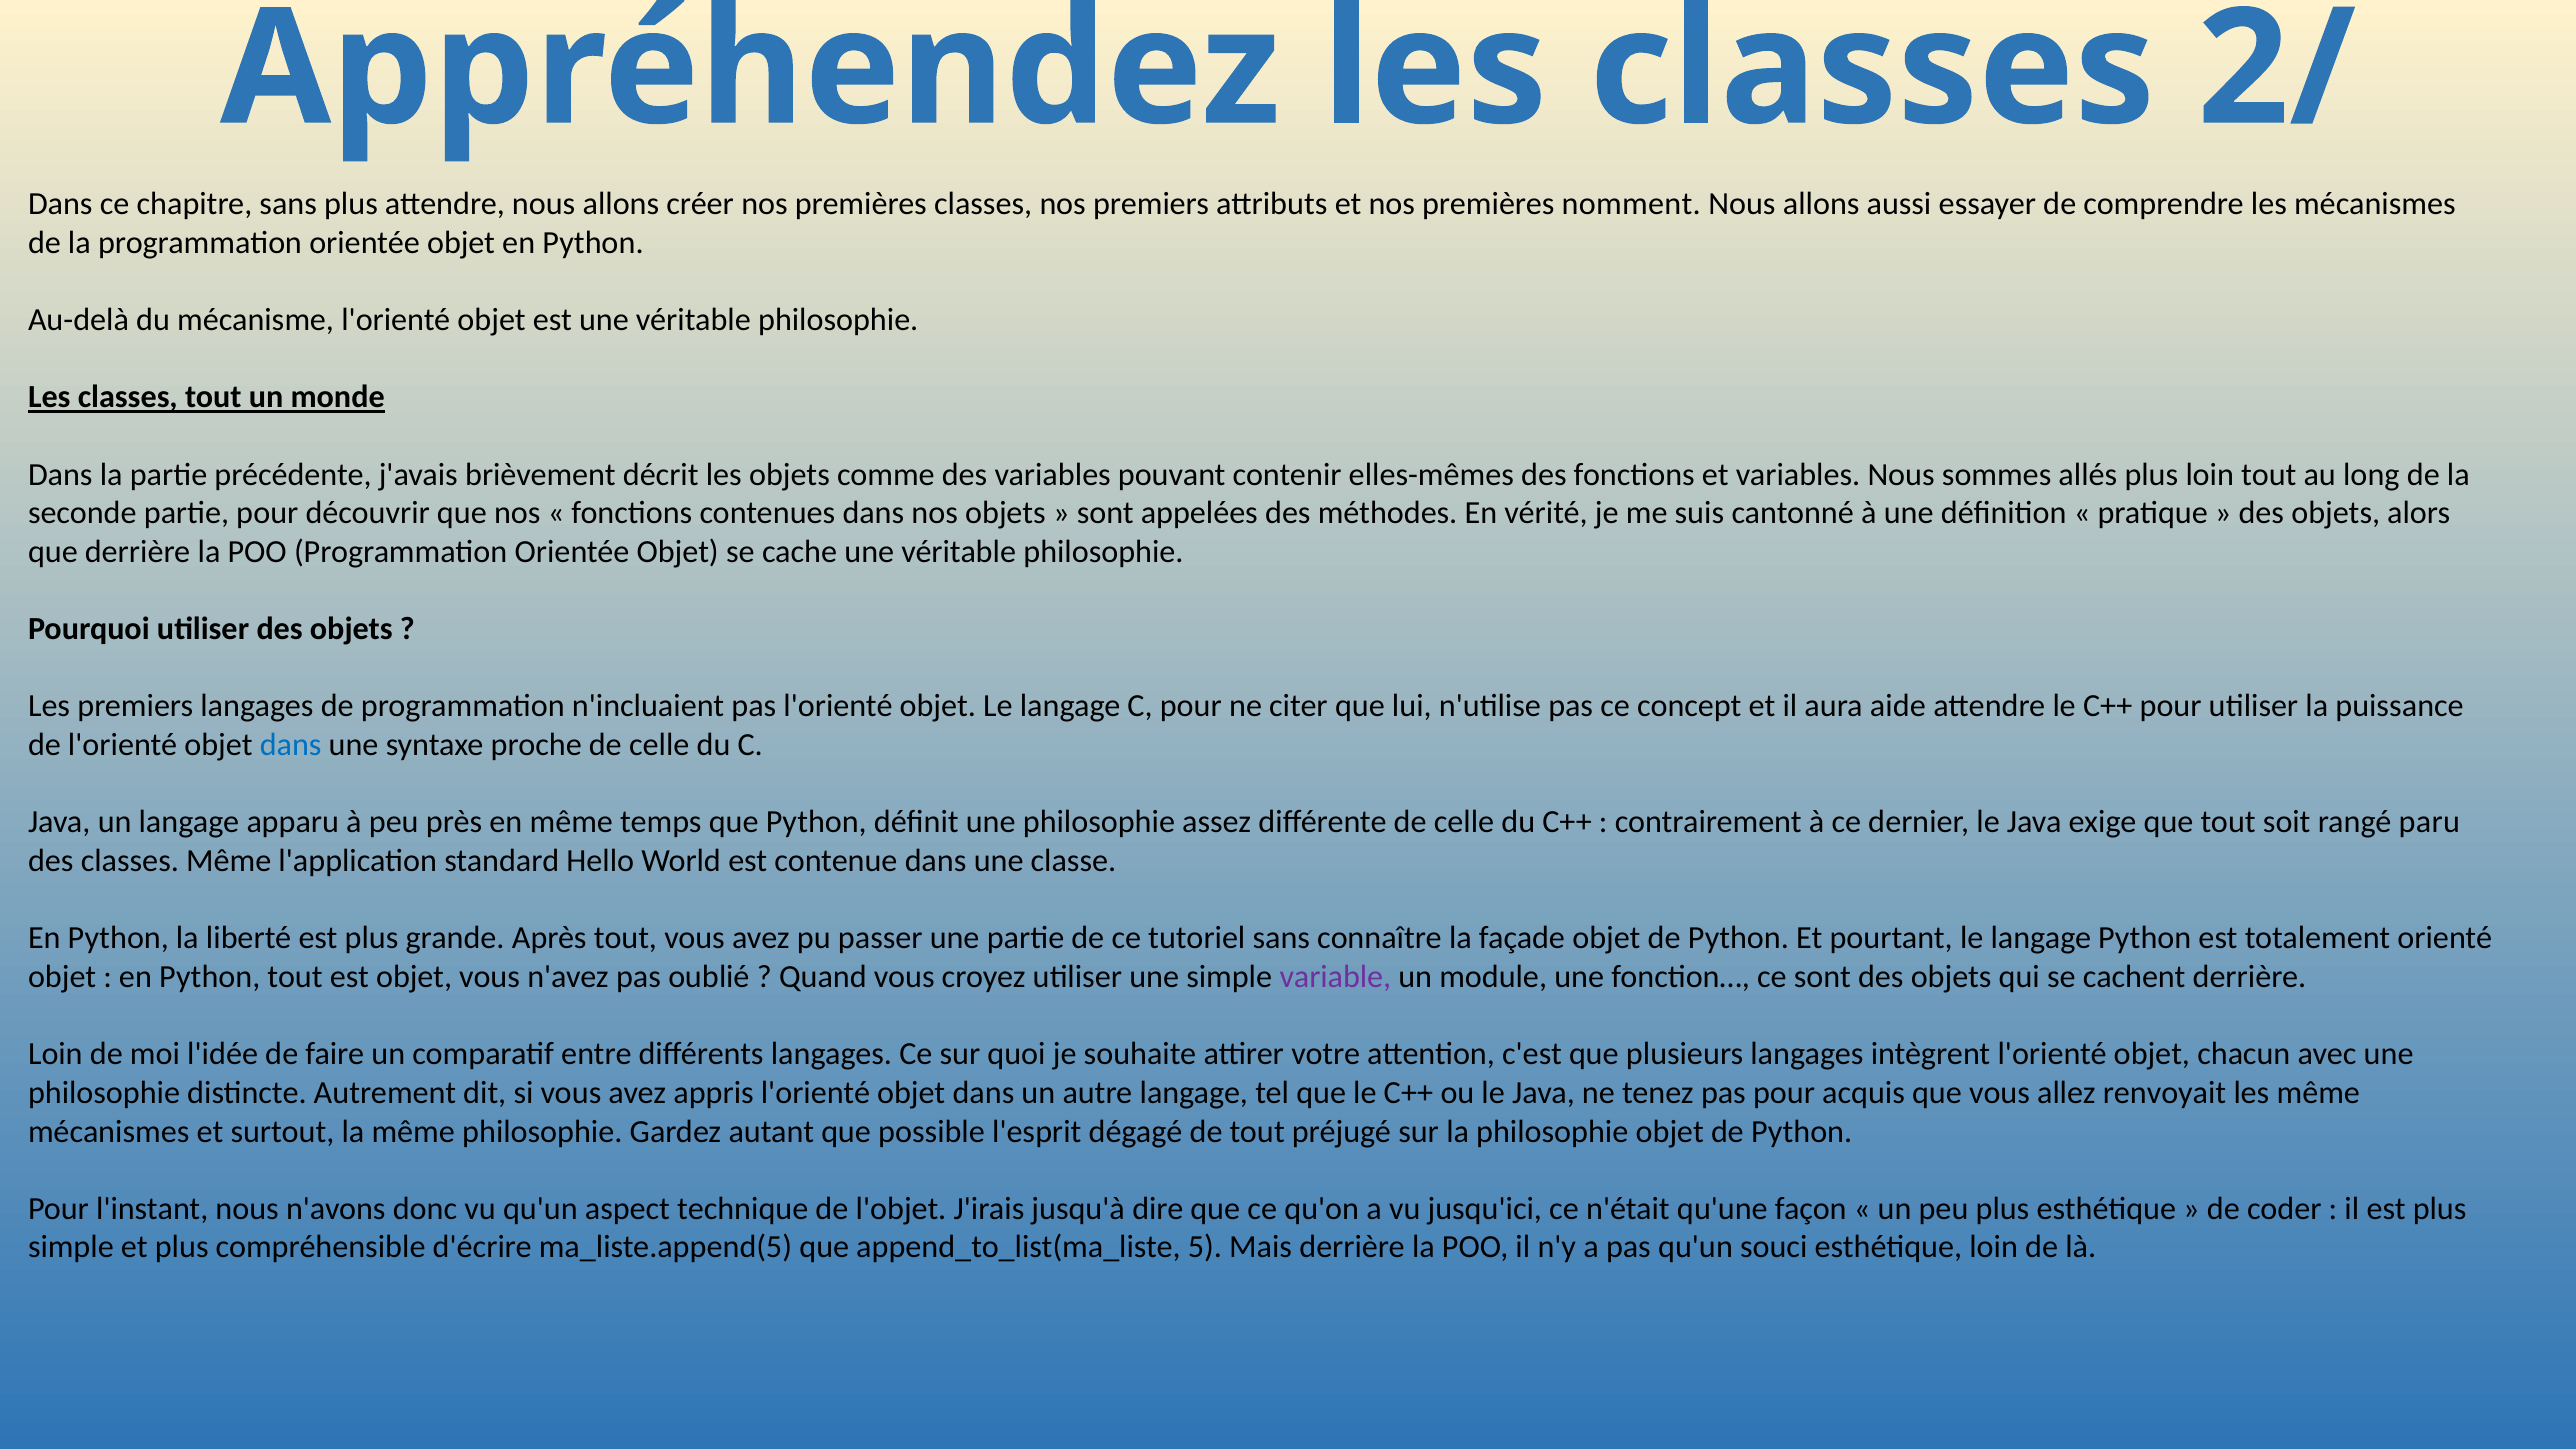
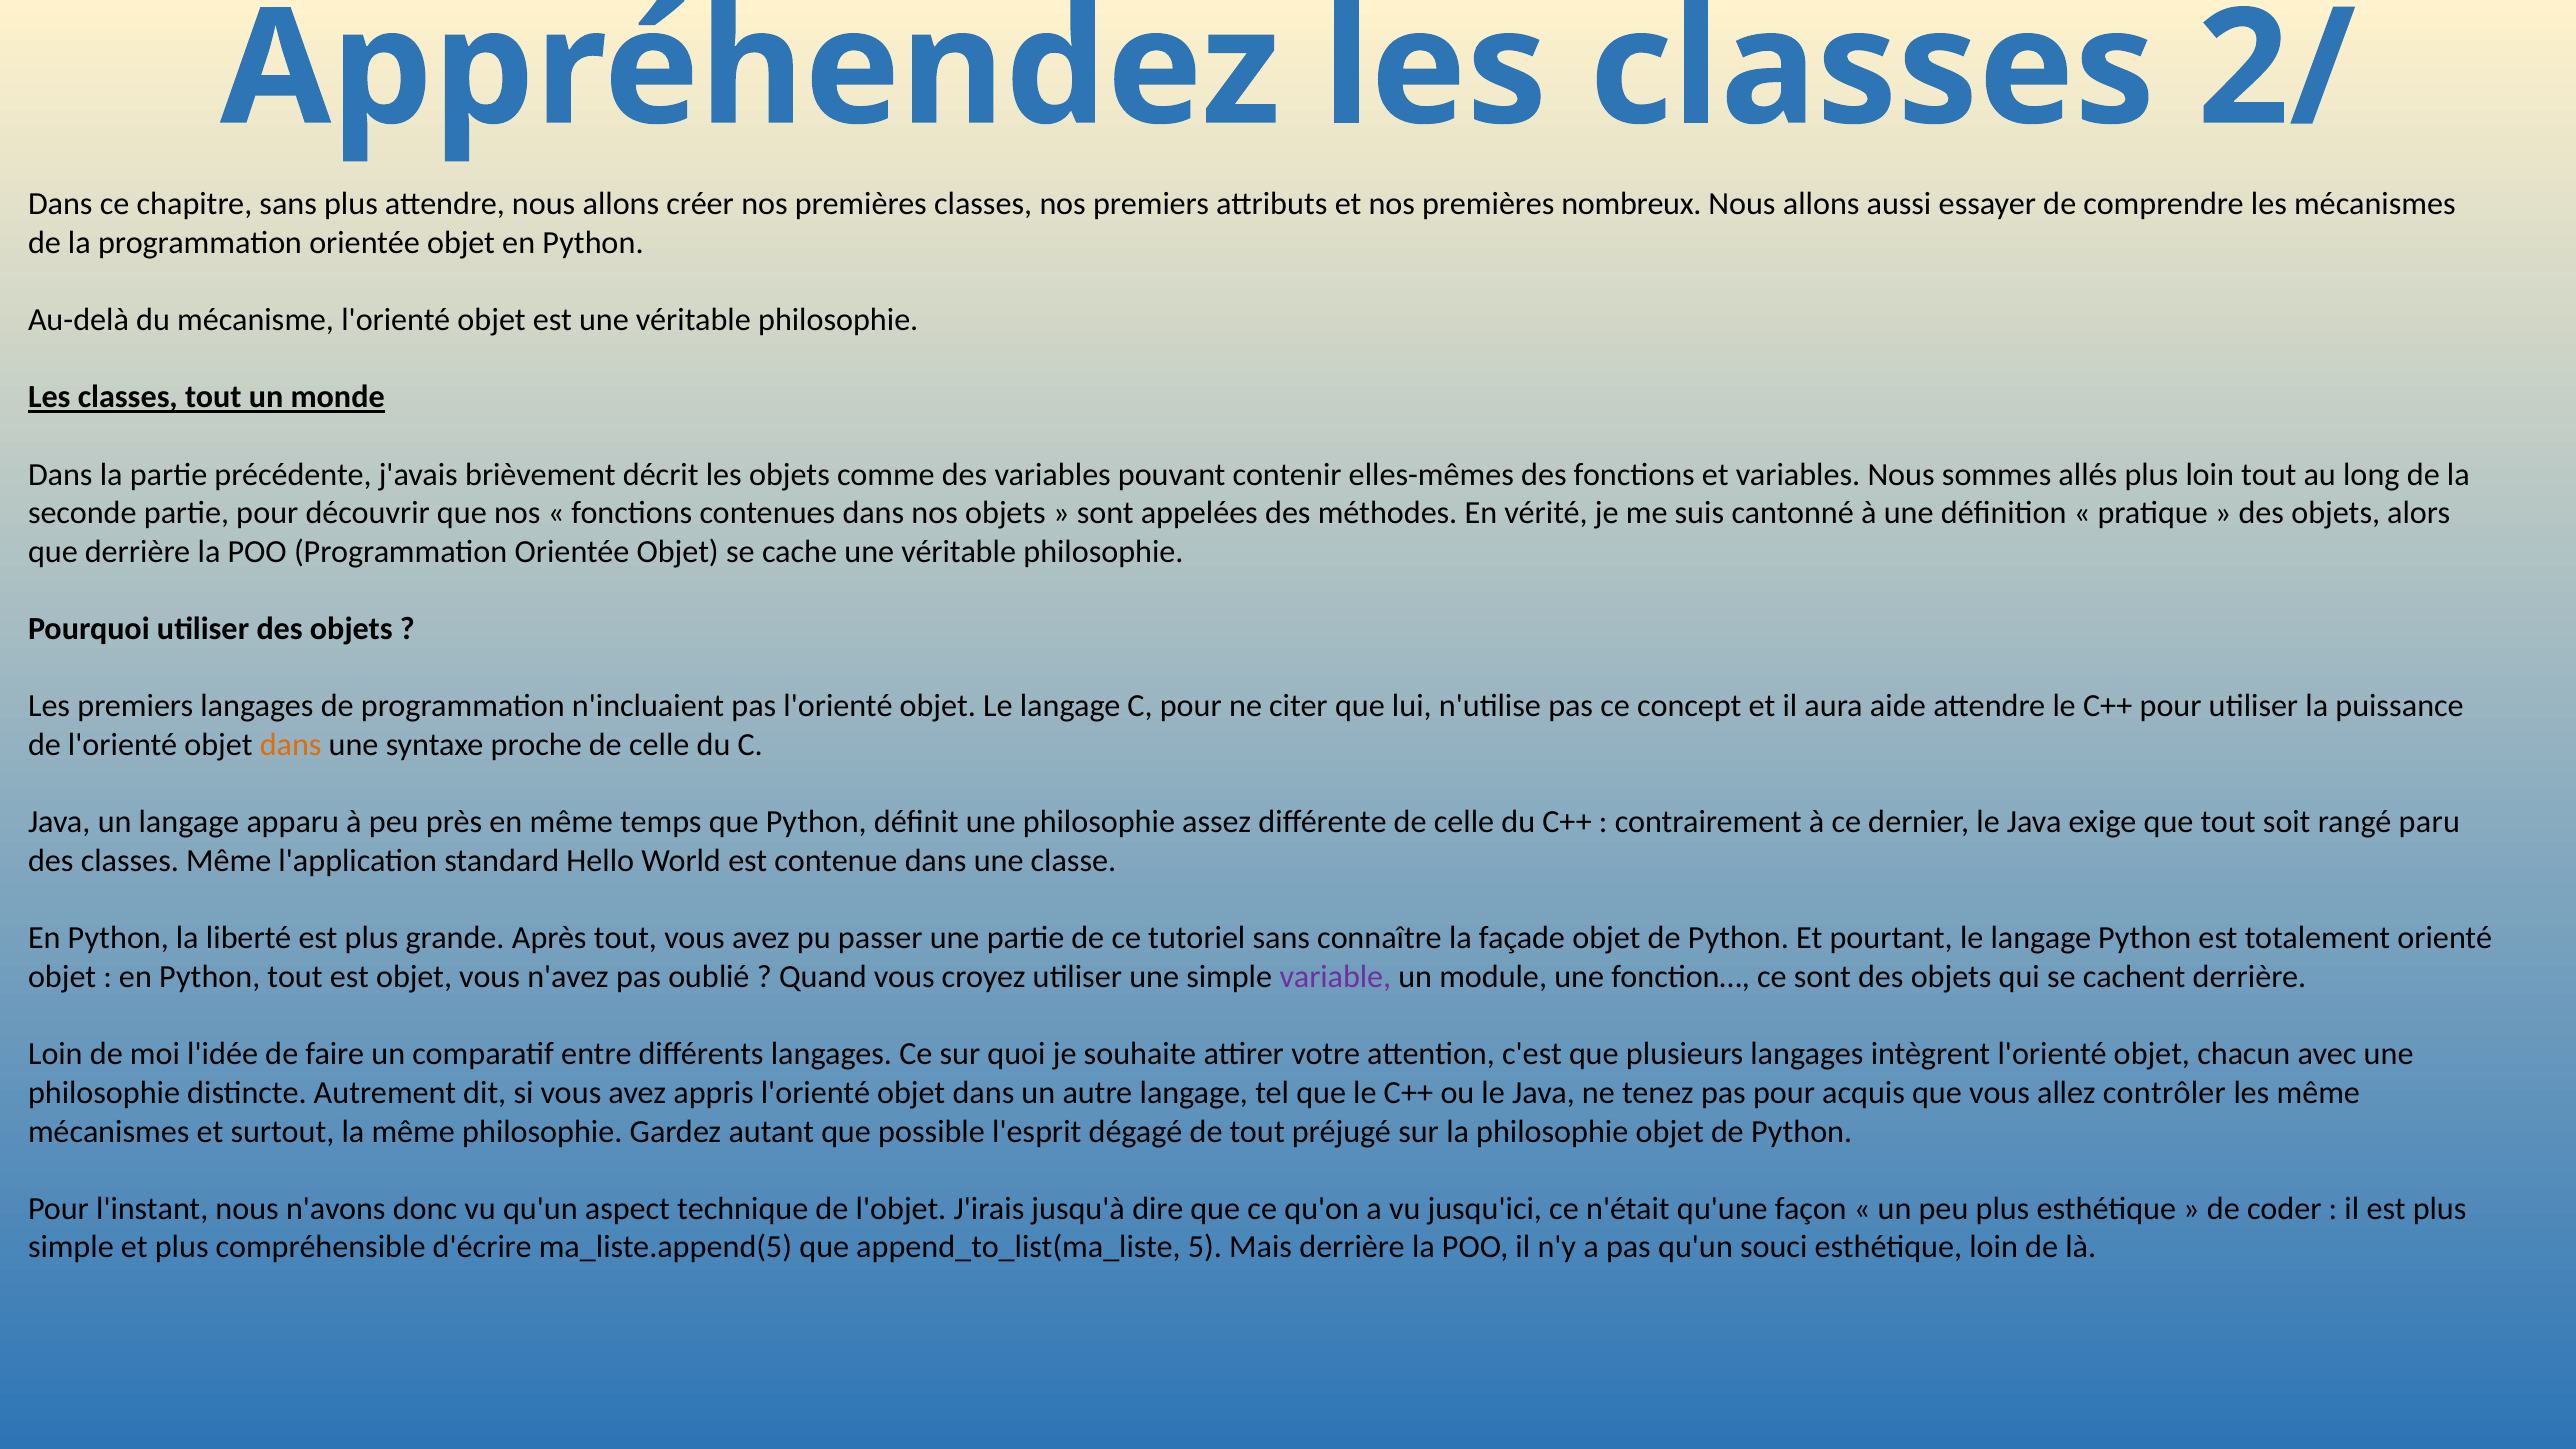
nomment: nomment -> nombreux (1631, 204)
dans colour: blue -> orange (291, 745)
renvoyait: renvoyait -> contrôler (2164, 1093)
